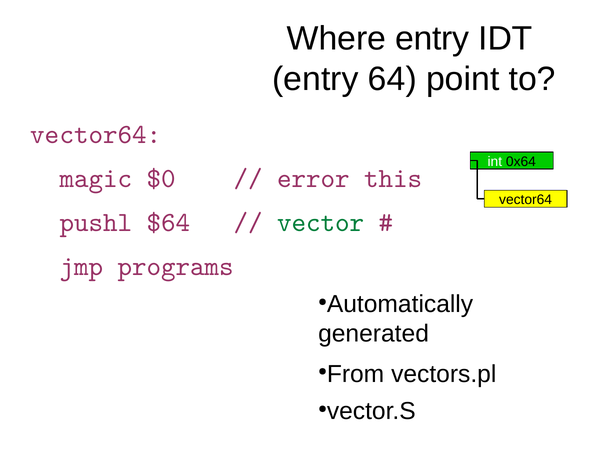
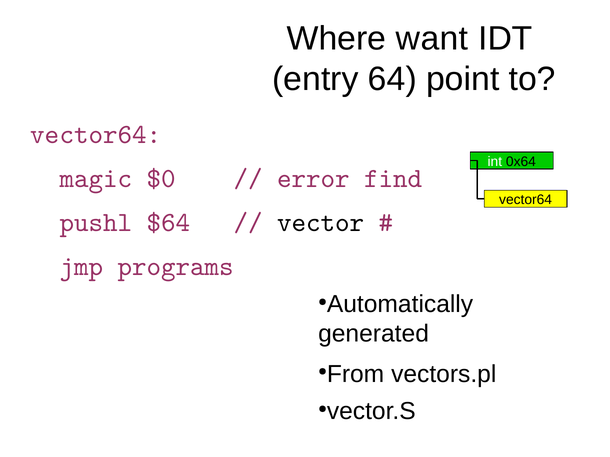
Where entry: entry -> want (432, 38)
this: this -> find (393, 178)
vector colour: green -> black (321, 222)
